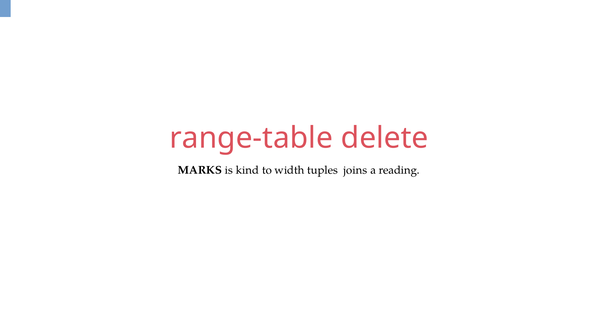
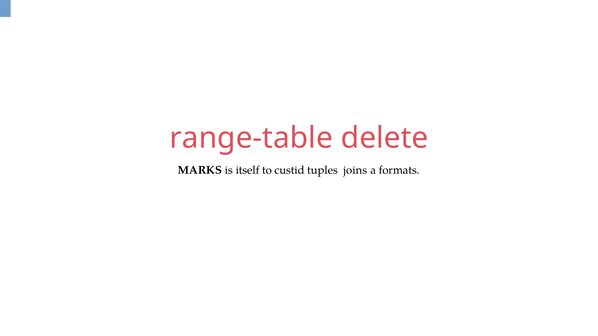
kind: kind -> itself (248, 170)
width: width -> custid (290, 170)
reading: reading -> formats (399, 170)
